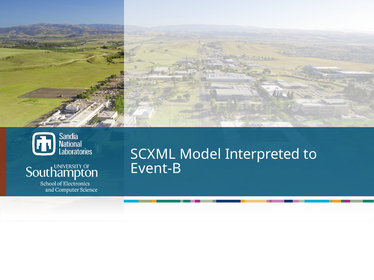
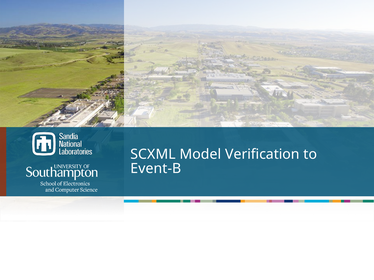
Interpreted: Interpreted -> Verification (262, 154)
